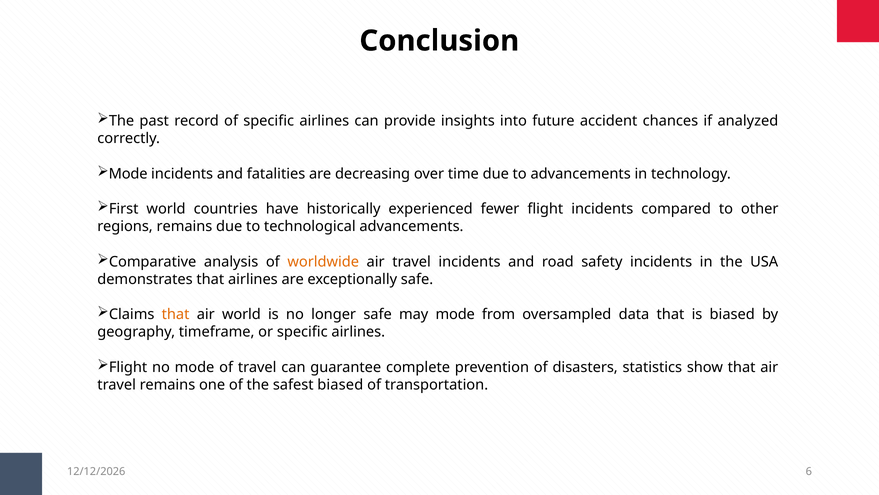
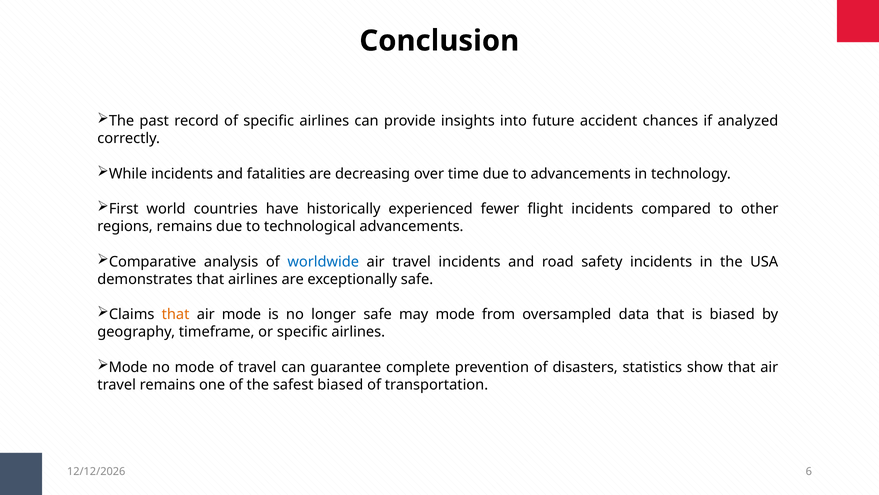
Mode: Mode -> While (128, 174)
worldwide colour: orange -> blue (323, 261)
air world: world -> mode (241, 314)
Flight: Flight -> Mode (128, 367)
